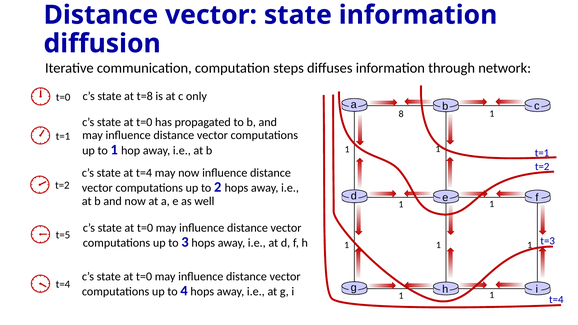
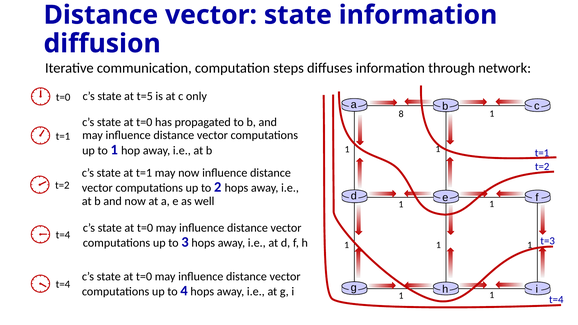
t=8: t=8 -> t=5 (145, 96)
at t=4: t=4 -> t=1 (144, 173)
t=5: t=5 -> t=4 (63, 235)
